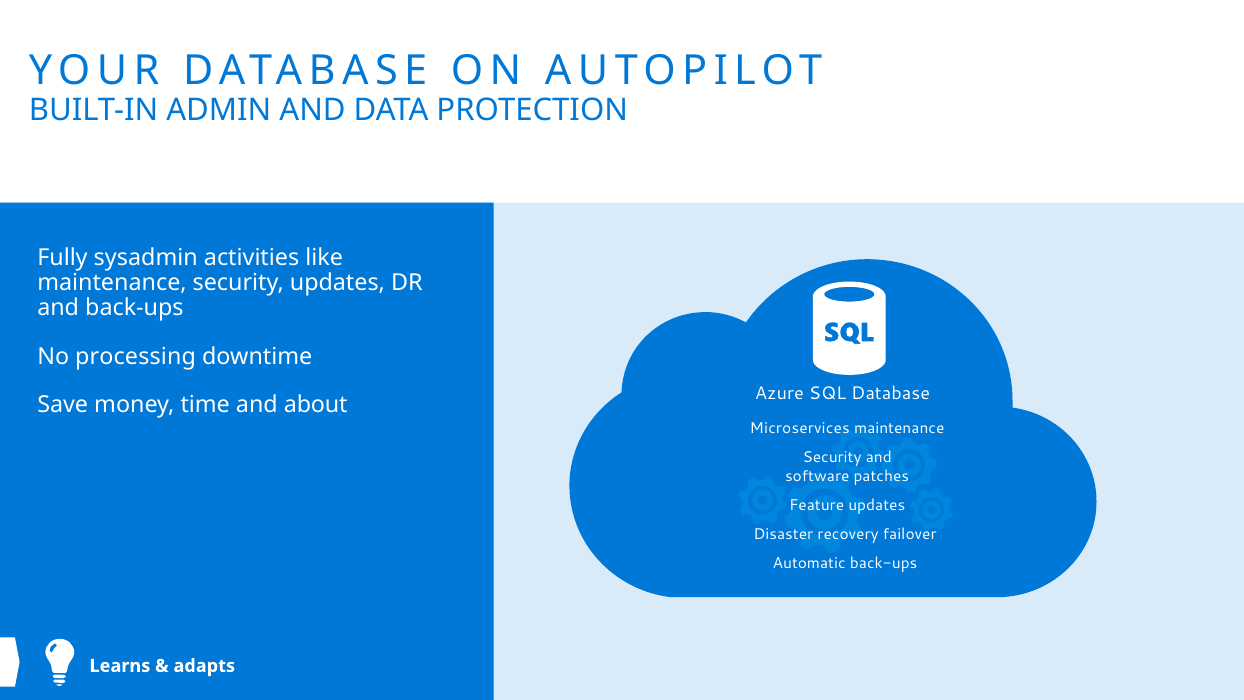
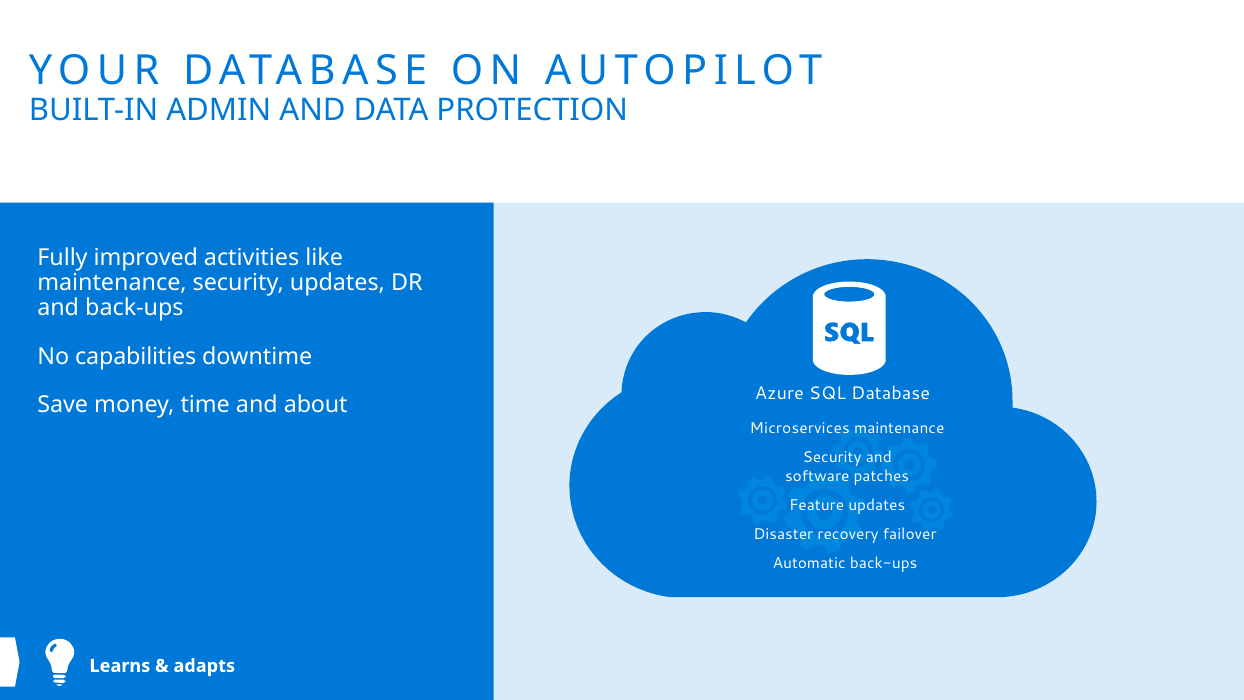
sysadmin: sysadmin -> improved (146, 258)
processing: processing -> capabilities (136, 357)
